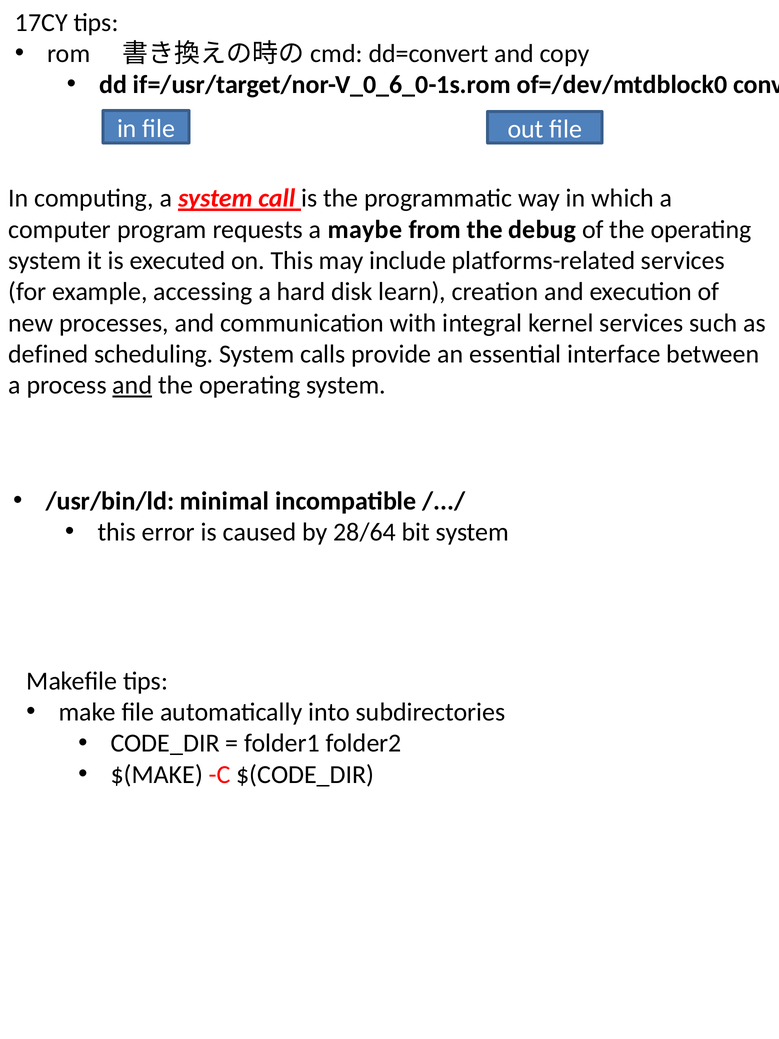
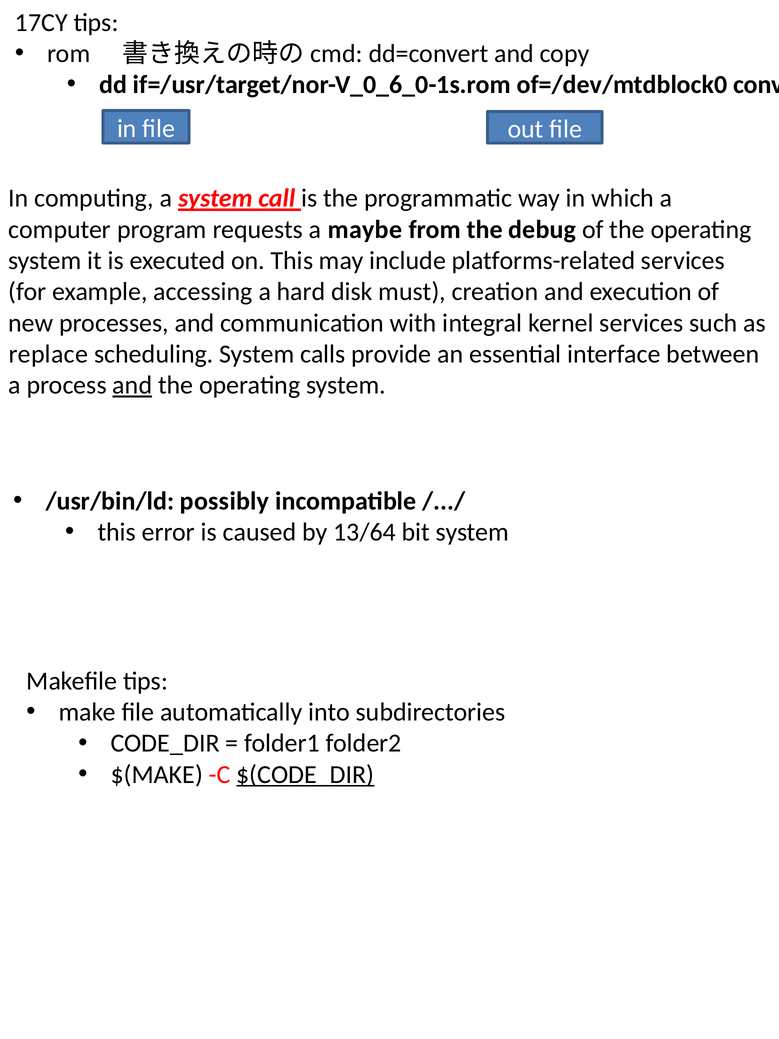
learn: learn -> must (412, 292)
defined: defined -> replace (48, 354)
minimal: minimal -> possibly (225, 501)
28/64: 28/64 -> 13/64 (365, 532)
$(CODE_DIR underline: none -> present (305, 774)
